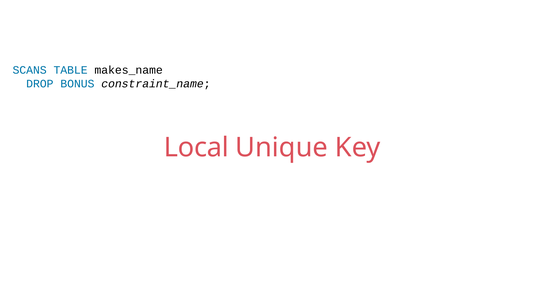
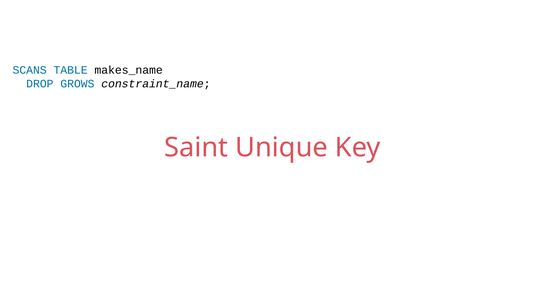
BONUS: BONUS -> GROWS (77, 84)
Local: Local -> Saint (196, 148)
